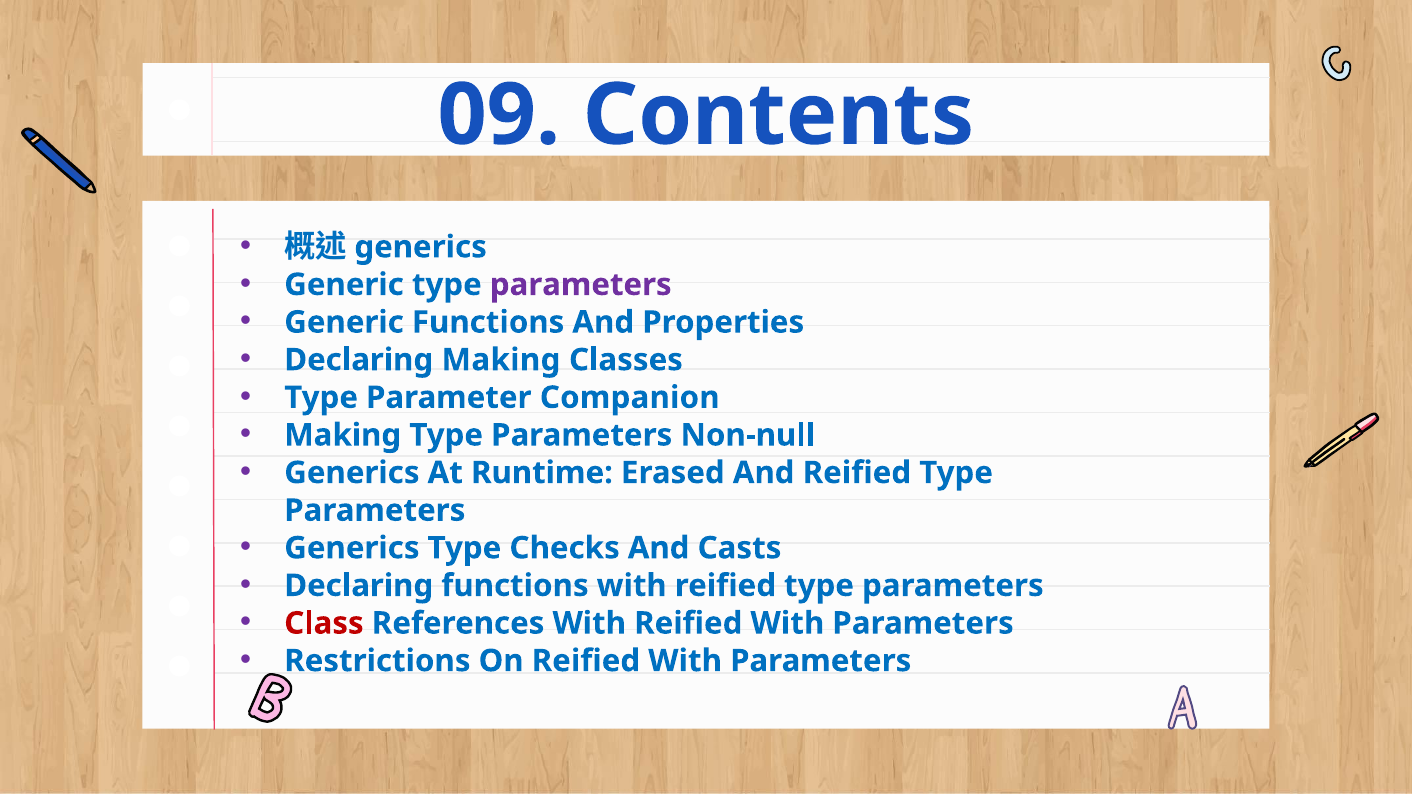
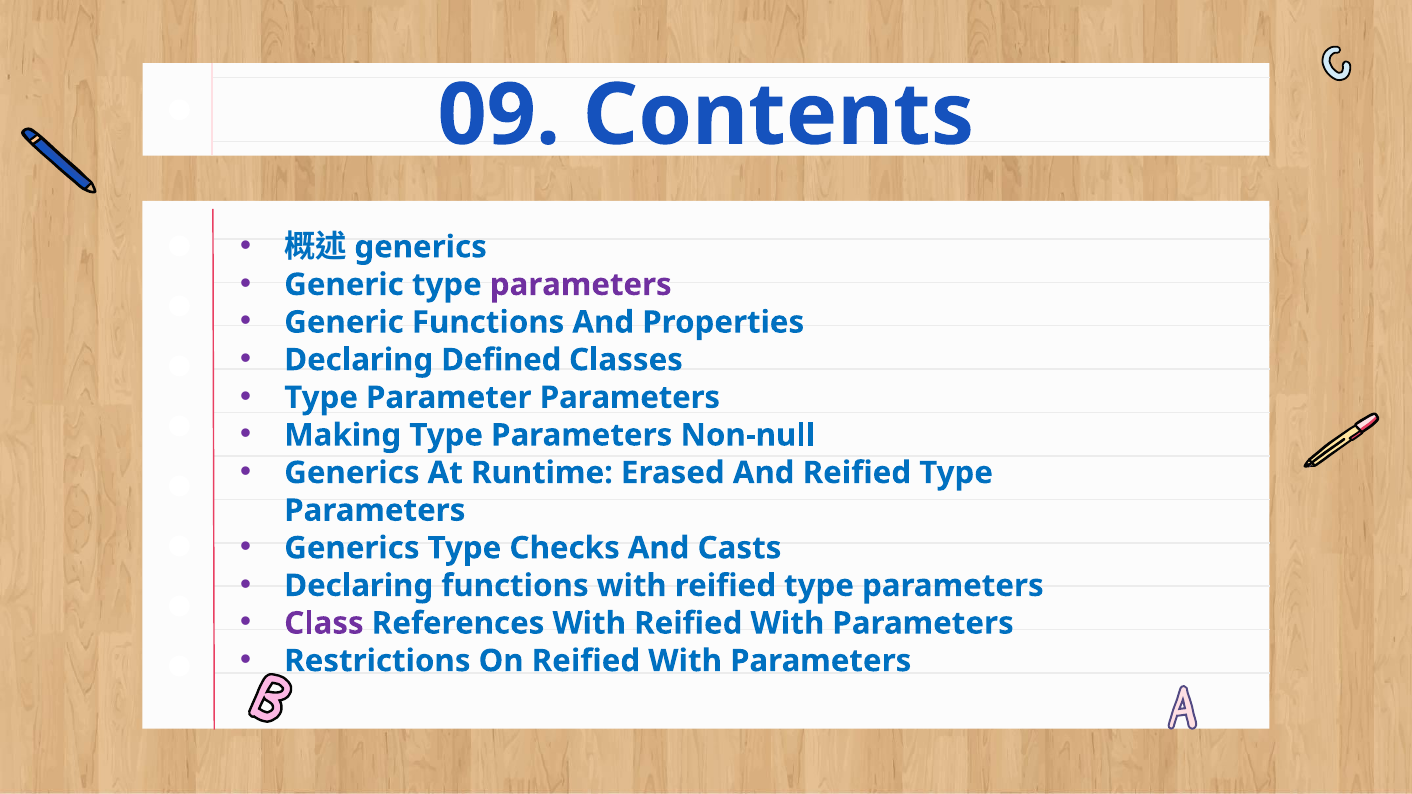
Declaring Making: Making -> Defined (501, 360)
Parameter Companion: Companion -> Parameters (630, 398)
Class colour: red -> purple (324, 623)
